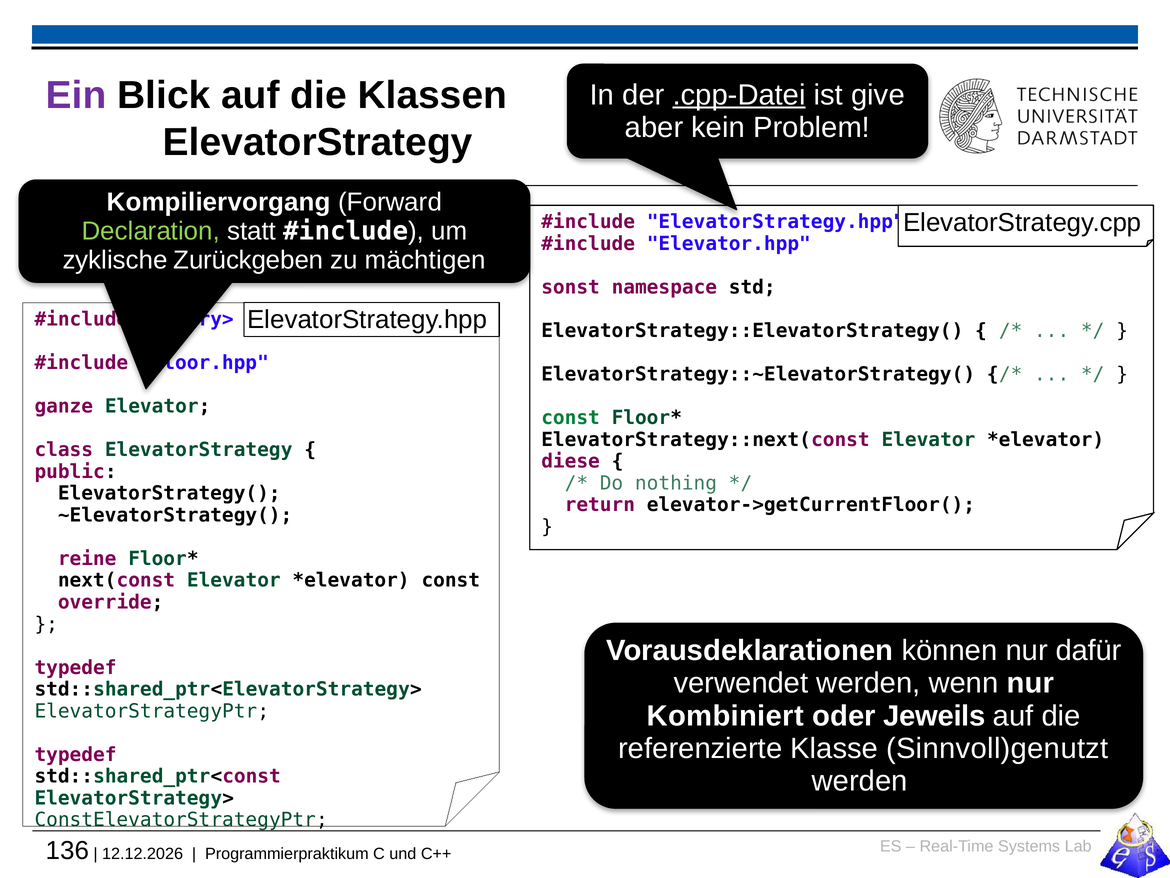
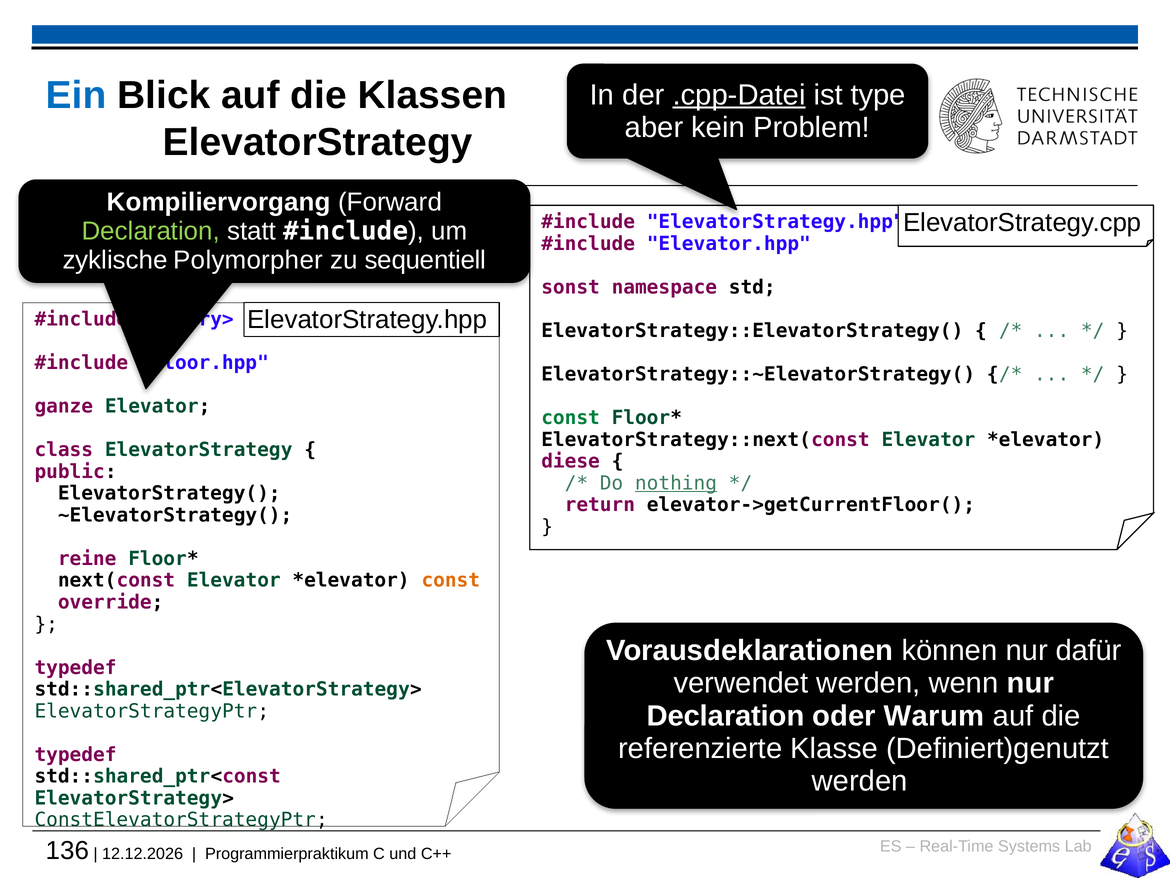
Ein colour: purple -> blue (76, 95)
give: give -> type (878, 95)
Zurückgeben: Zurückgeben -> Polymorpher (248, 260)
mächtigen: mächtigen -> sequentiell (425, 260)
nothing underline: none -> present (676, 483)
const colour: black -> orange (451, 580)
Kombiniert: Kombiniert -> Declaration (726, 715)
Jeweils: Jeweils -> Warum (934, 715)
Sinnvoll)genutzt: Sinnvoll)genutzt -> Definiert)genutzt (998, 748)
